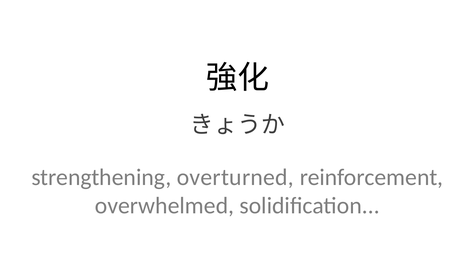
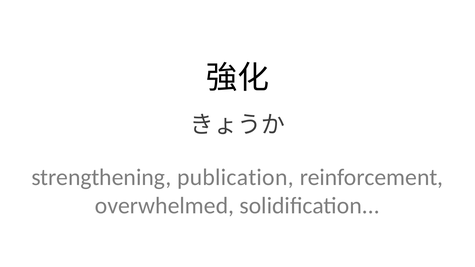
overturned: overturned -> publication (235, 177)
